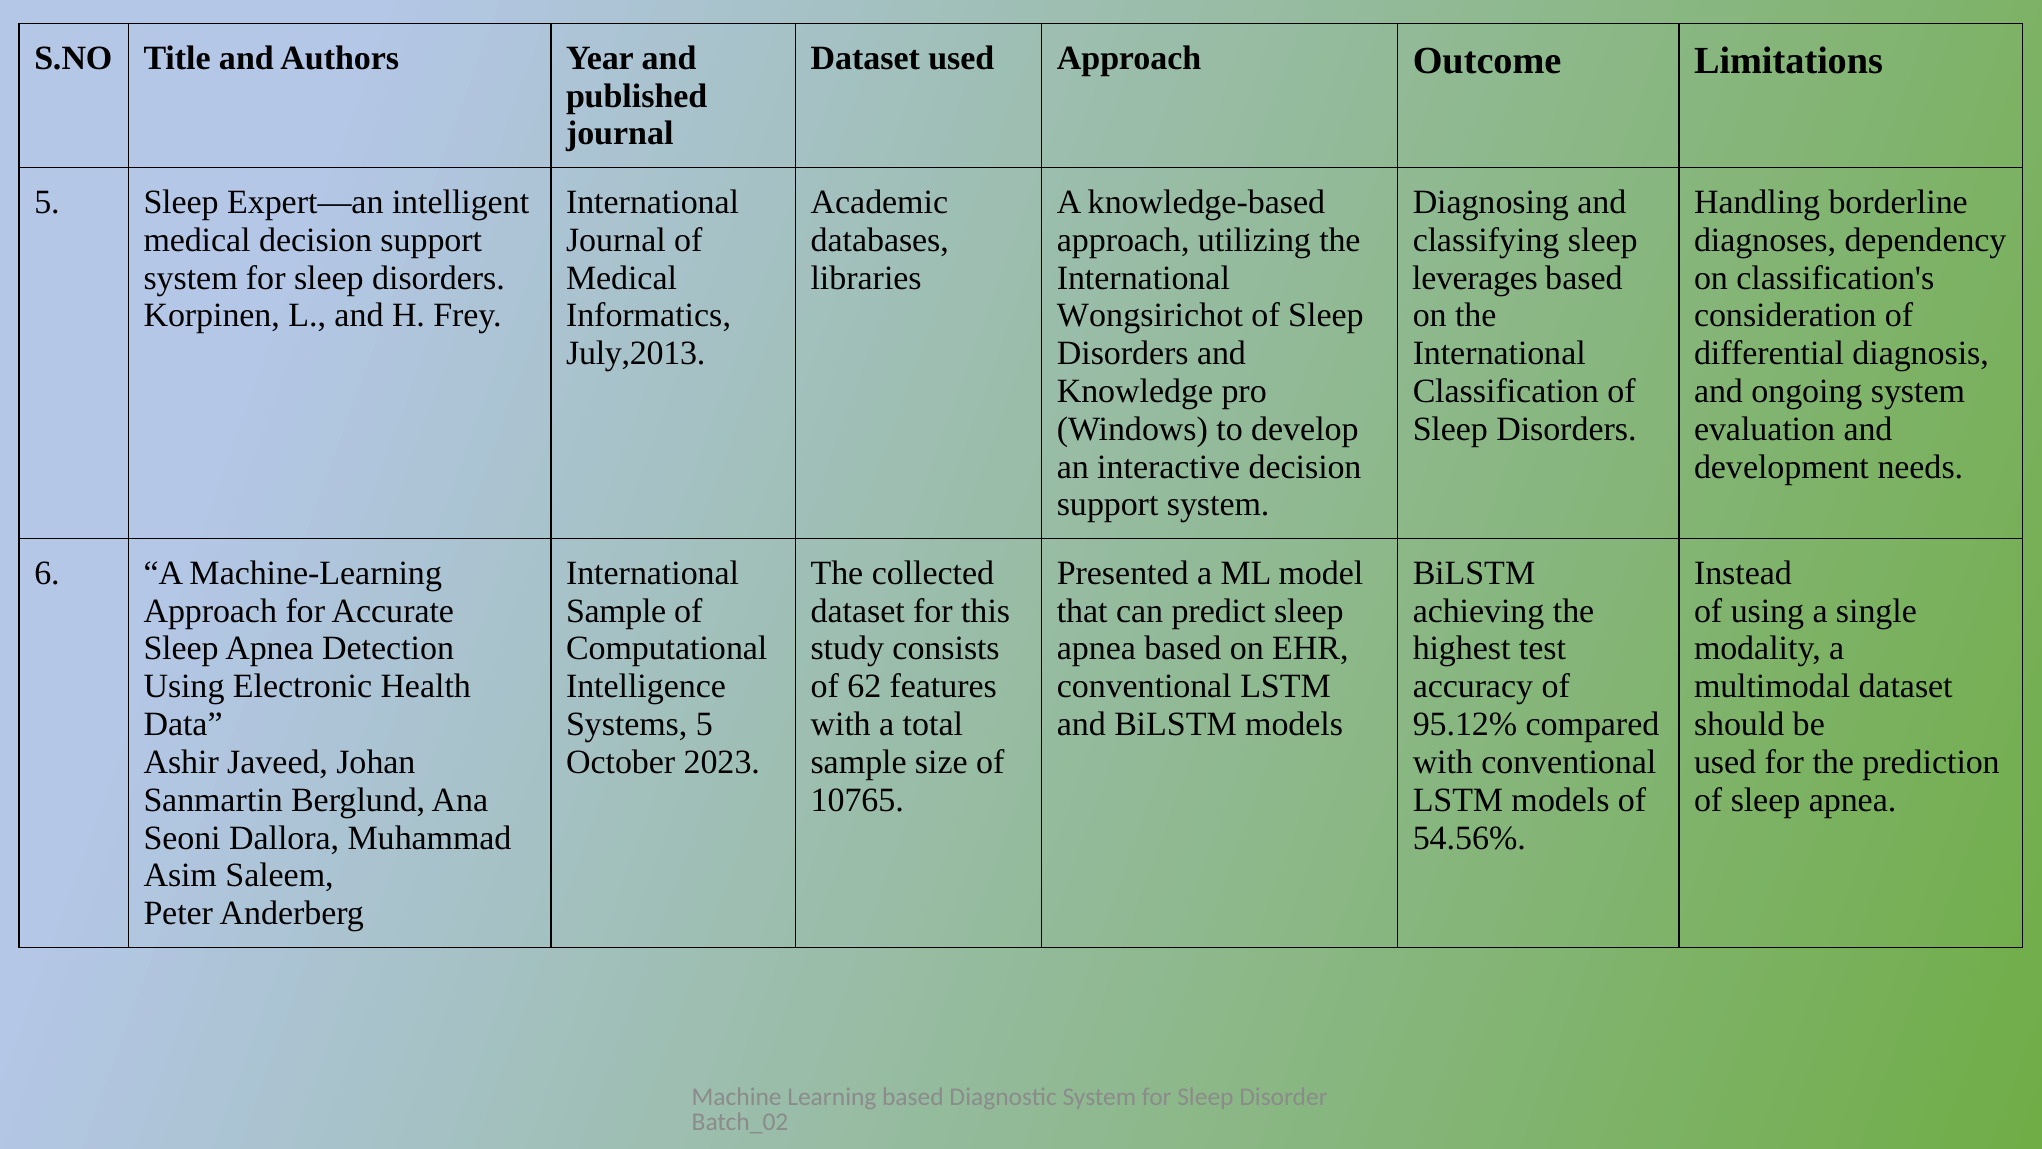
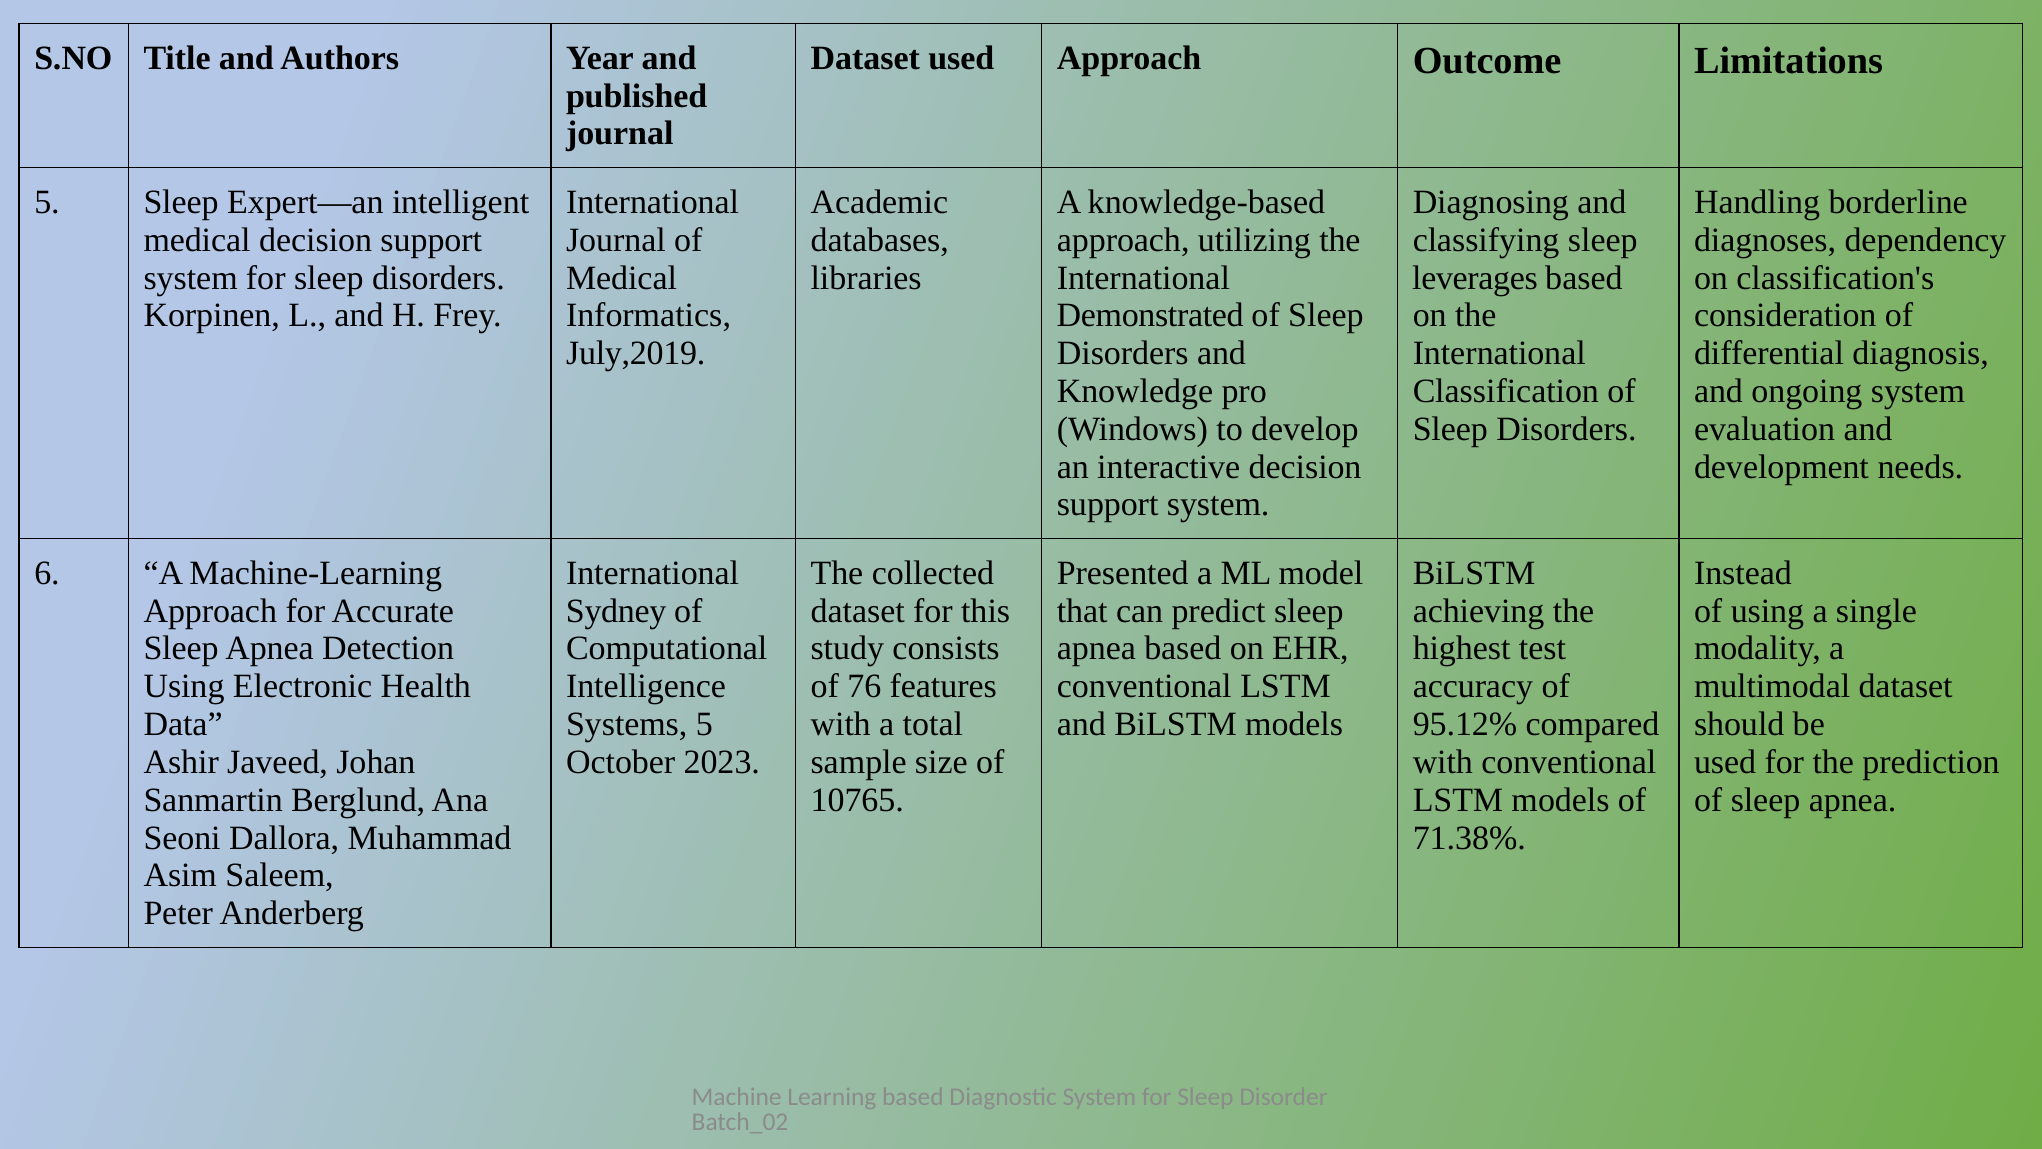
Wongsirichot: Wongsirichot -> Demonstrated (1150, 316)
July,2013: July,2013 -> July,2019 (636, 353)
Sample: Sample -> Sydney (616, 611)
62: 62 -> 76 (864, 686)
54.56%: 54.56% -> 71.38% (1469, 838)
